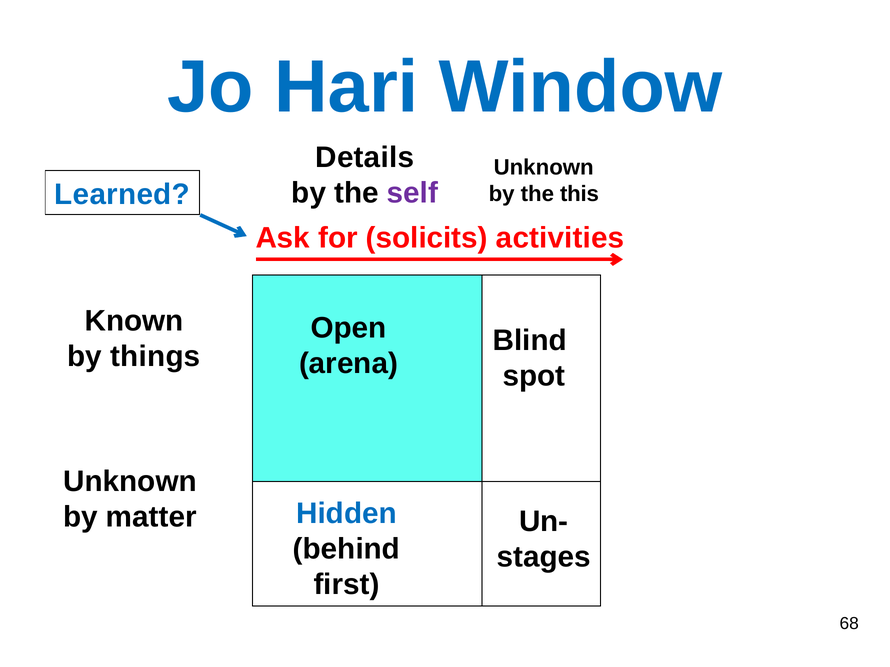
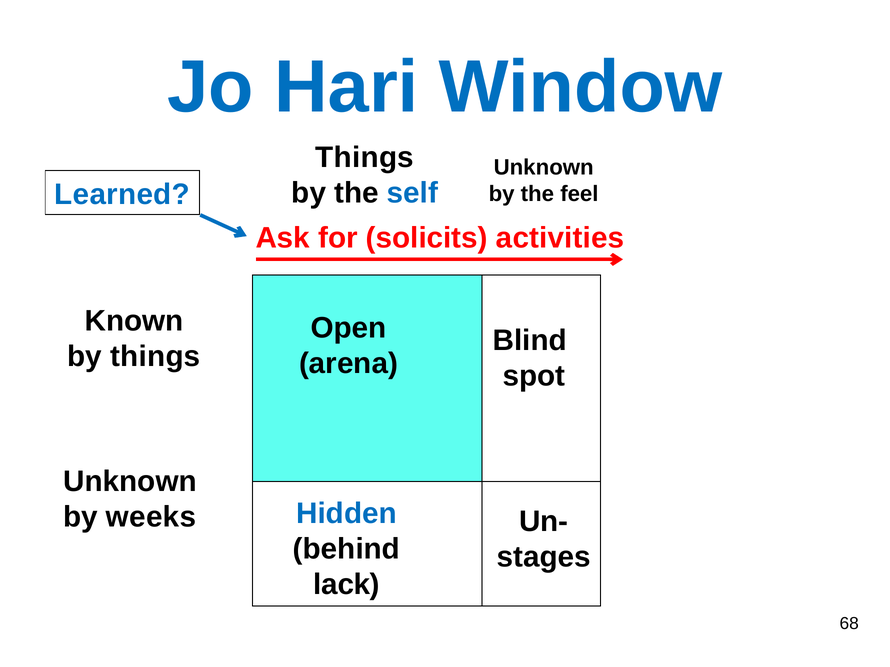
Details: Details -> Things (365, 158)
self colour: purple -> blue (412, 193)
this: this -> feel (579, 194)
matter: matter -> weeks (151, 517)
first: first -> lack (347, 585)
